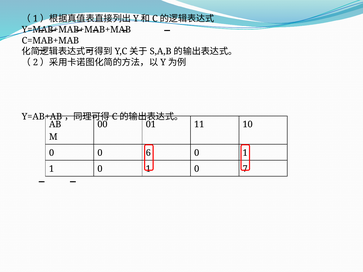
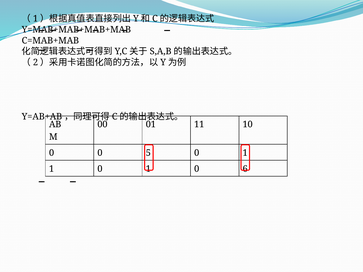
6: 6 -> 5 (148, 153)
7: 7 -> 6 (245, 169)
